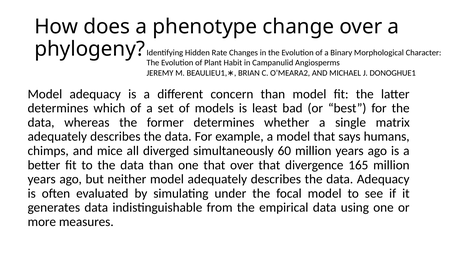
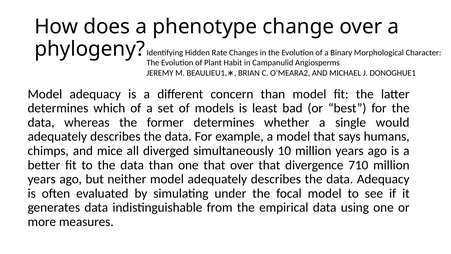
matrix: matrix -> would (393, 122)
60: 60 -> 10 (284, 151)
165: 165 -> 710 (358, 165)
